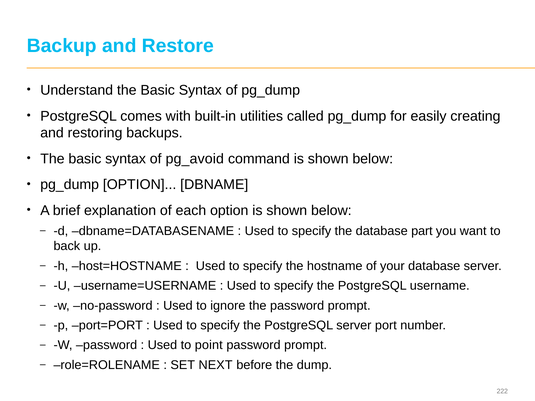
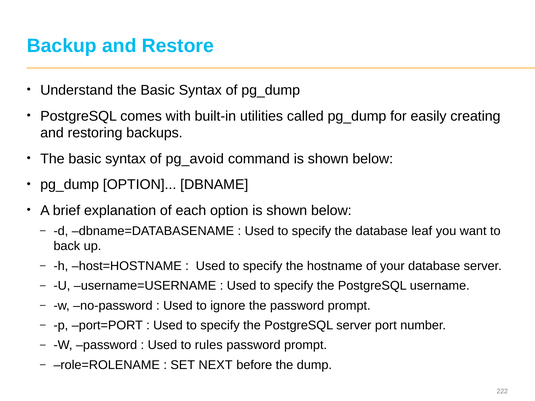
part: part -> leaf (422, 231)
point: point -> rules (209, 345)
